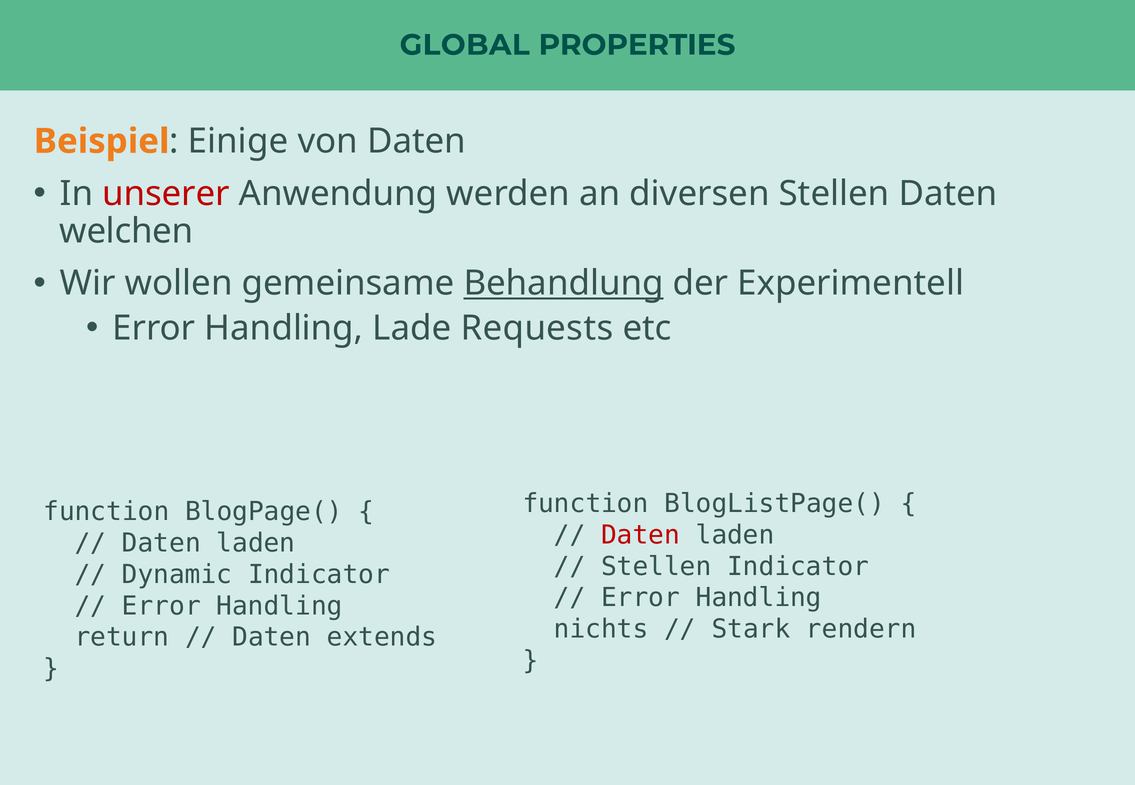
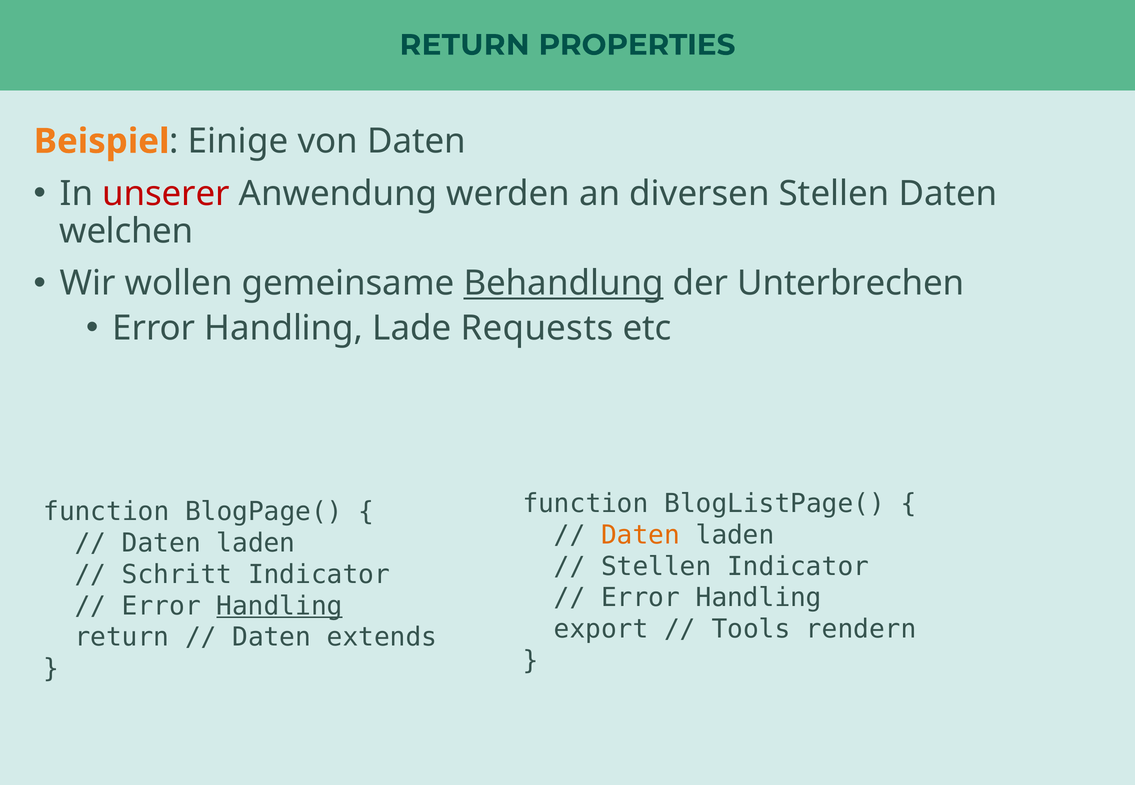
GLOBAL: GLOBAL -> RETURN (465, 45)
Experimentell: Experimentell -> Unterbrechen (851, 284)
Daten colour: red -> orange (641, 536)
Dynamic: Dynamic -> Schritt (177, 575)
Handling underline: none -> present (279, 607)
nichts: nichts -> export (601, 630)
Stark: Stark -> Tools (751, 630)
